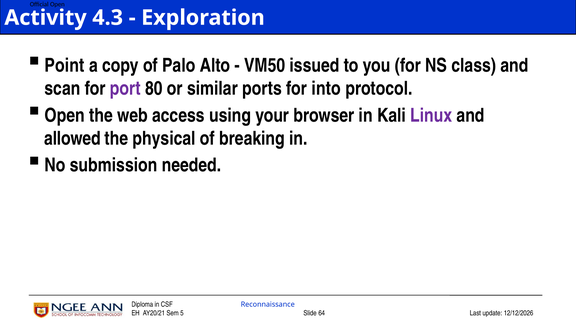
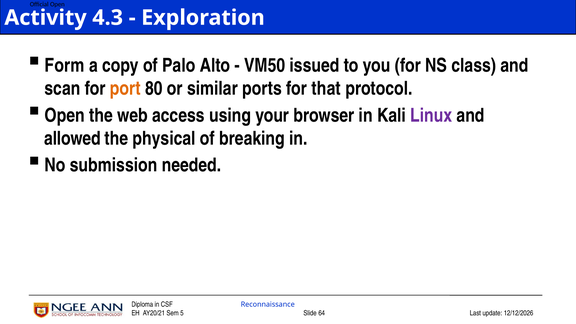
Point: Point -> Form (65, 65)
port colour: purple -> orange (125, 88)
into: into -> that (326, 88)
